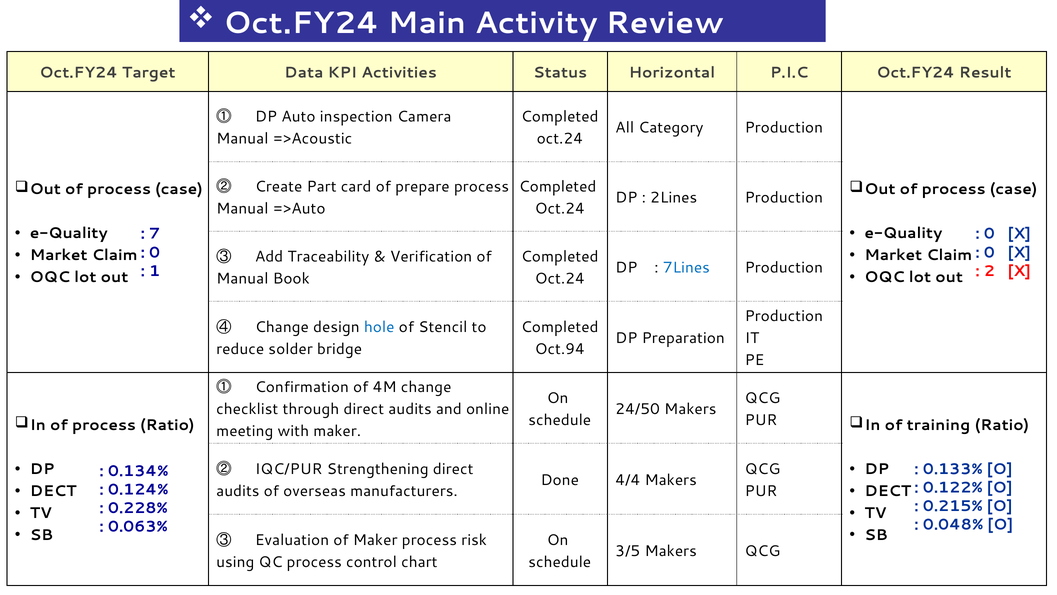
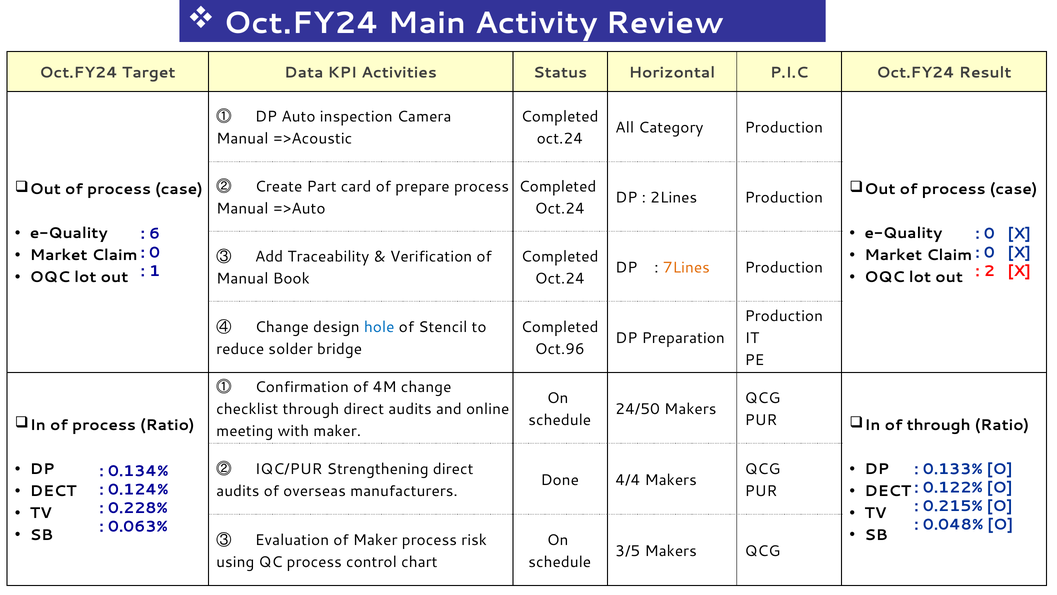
7: 7 -> 6 (155, 234)
7Lines colour: blue -> orange (686, 267)
Oct.94: Oct.94 -> Oct.96 (560, 349)
of training: training -> through (939, 425)
